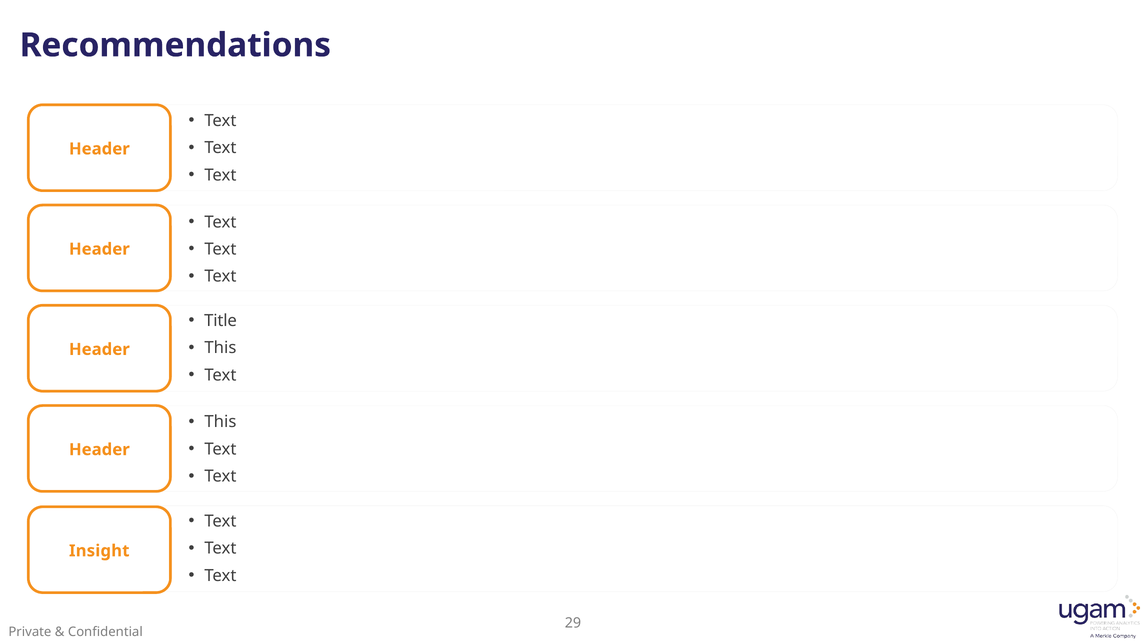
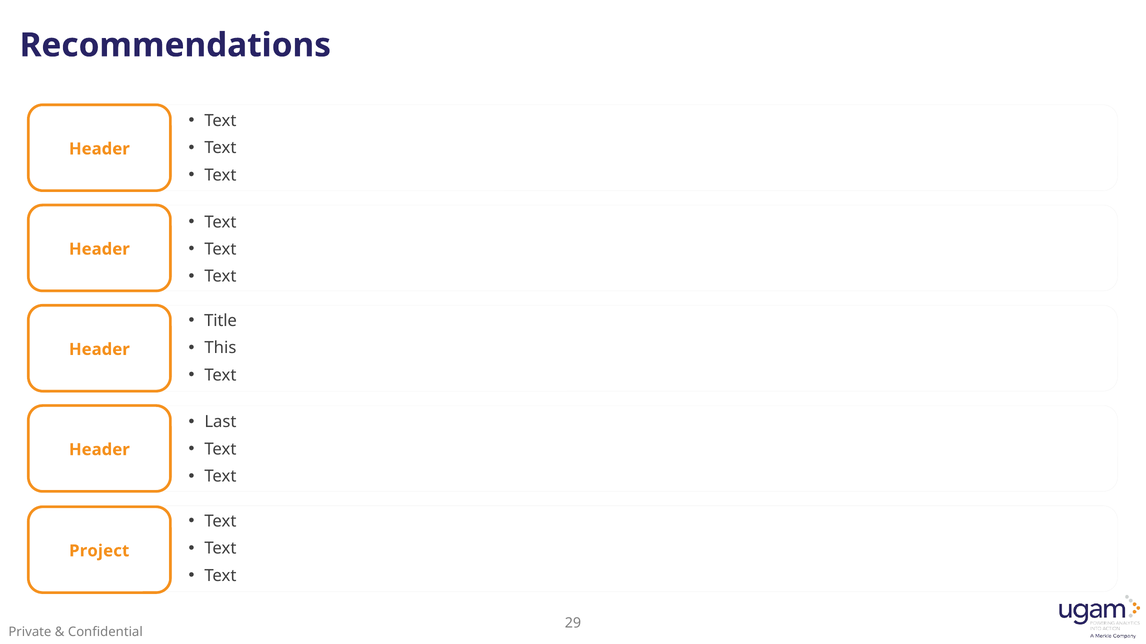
This: This -> Last (220, 422)
Insight: Insight -> Project (99, 551)
